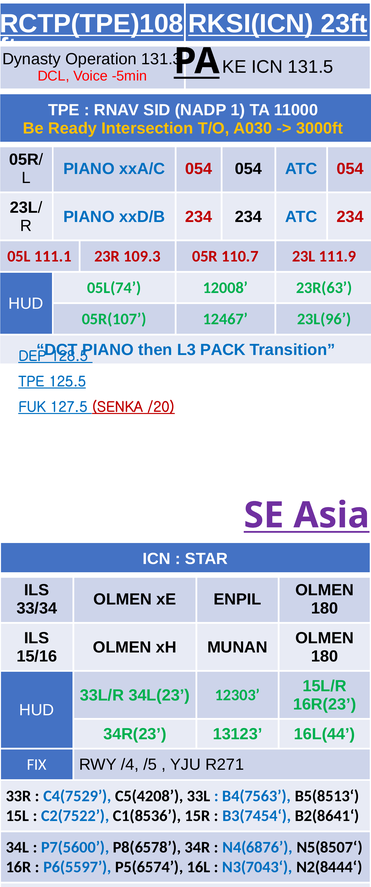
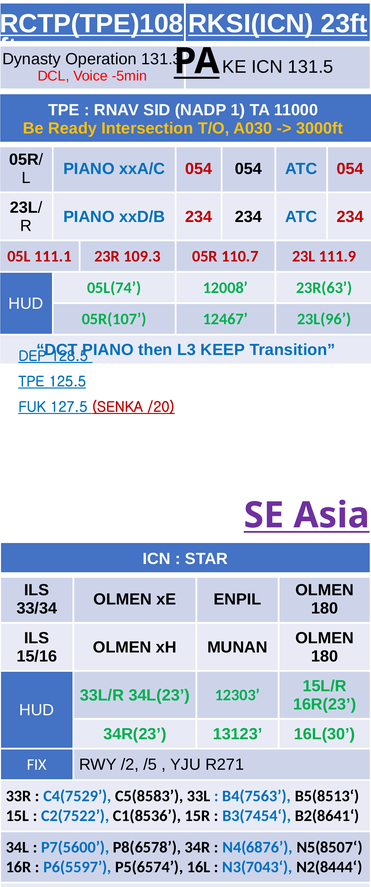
PACK: PACK -> KEEP (223, 350)
16L(44: 16L(44 -> 16L(30 (325, 735)
/4: /4 -> /2 (130, 765)
C5(4208: C5(4208 -> C5(8583 (149, 797)
